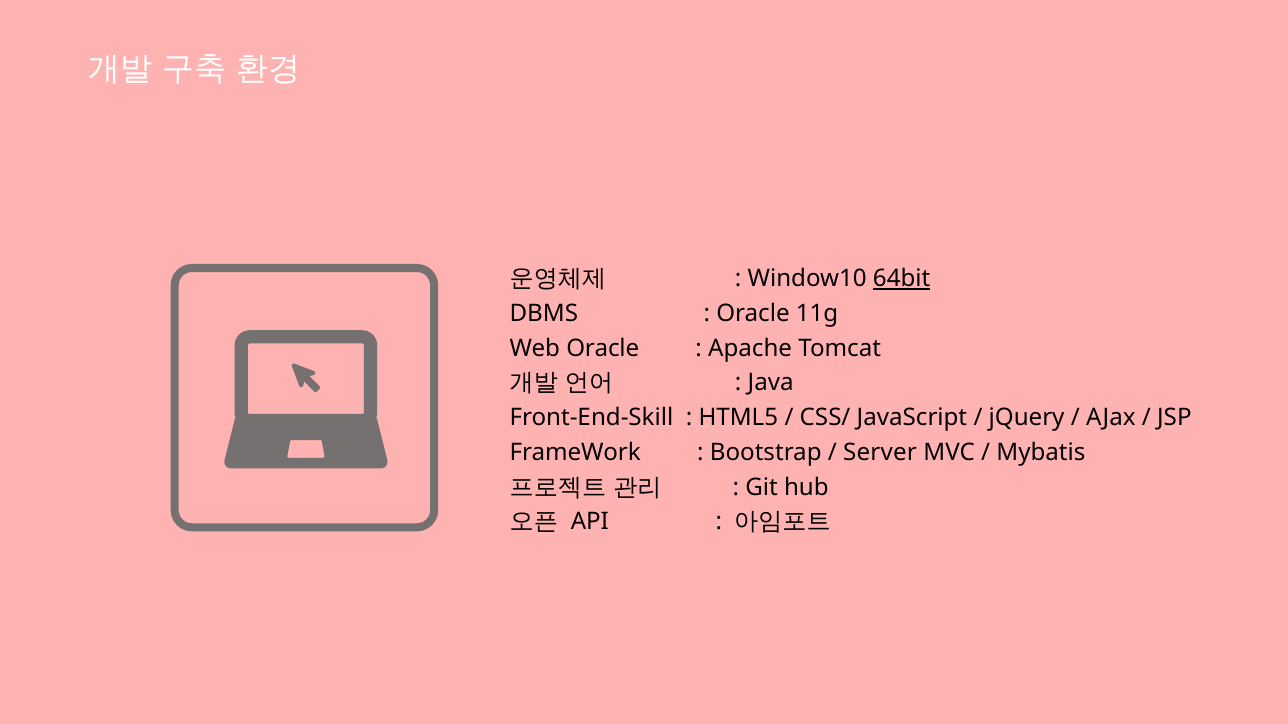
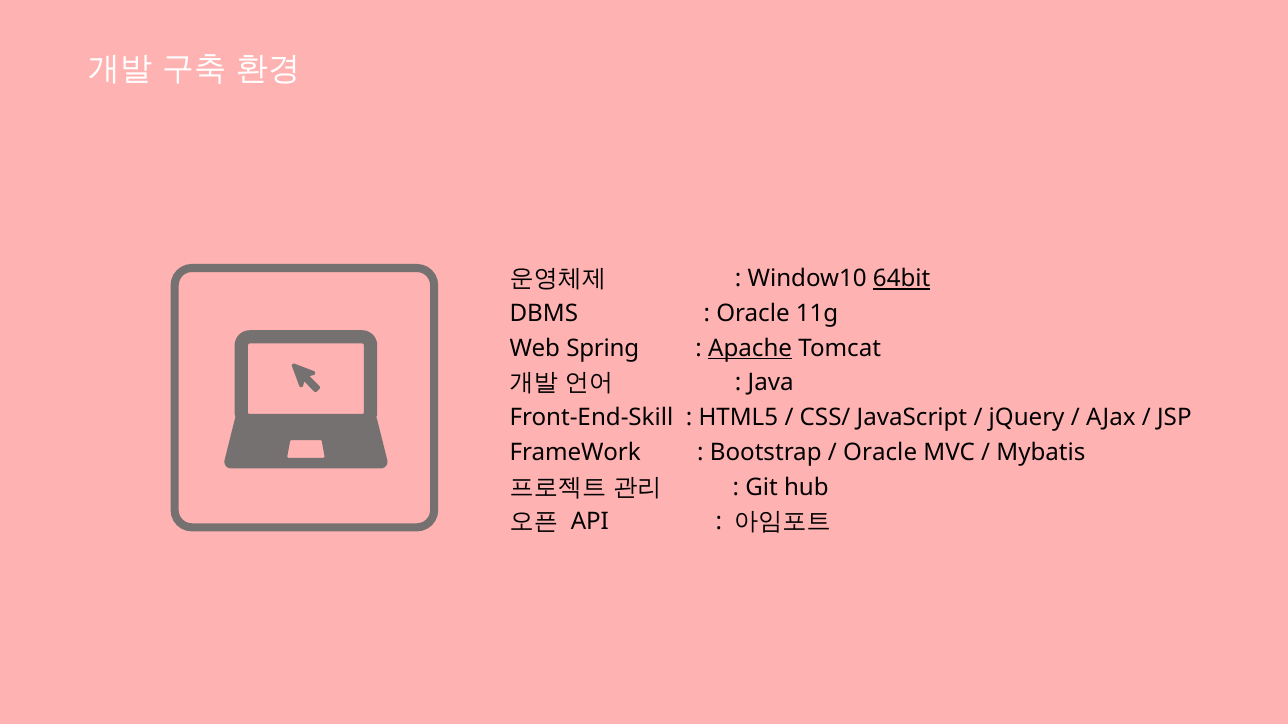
Web Oracle: Oracle -> Spring (603, 348)
Apache underline: none -> present (750, 348)
Server: Server -> Oracle (880, 453)
